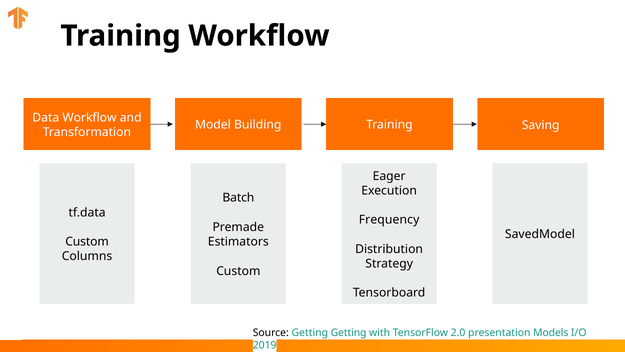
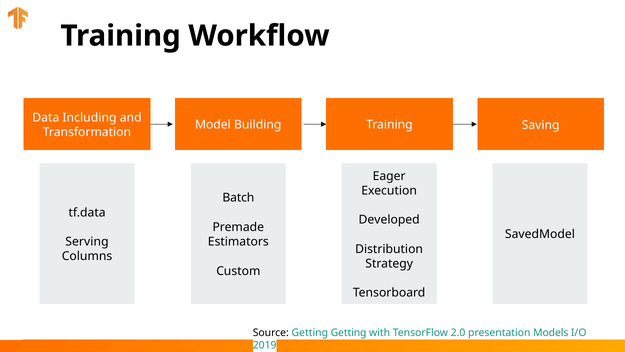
Data Workflow: Workflow -> Including (89, 117)
Frequency: Frequency -> Developed (389, 220)
Custom: Custom -> Serving (87, 241)
